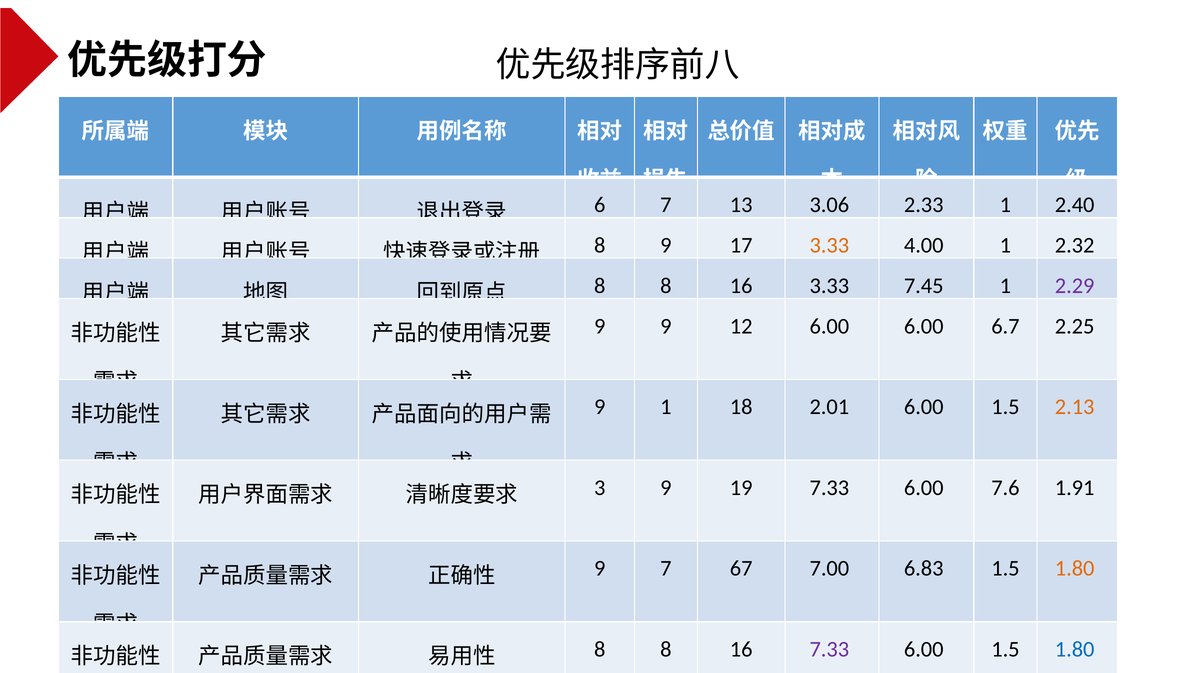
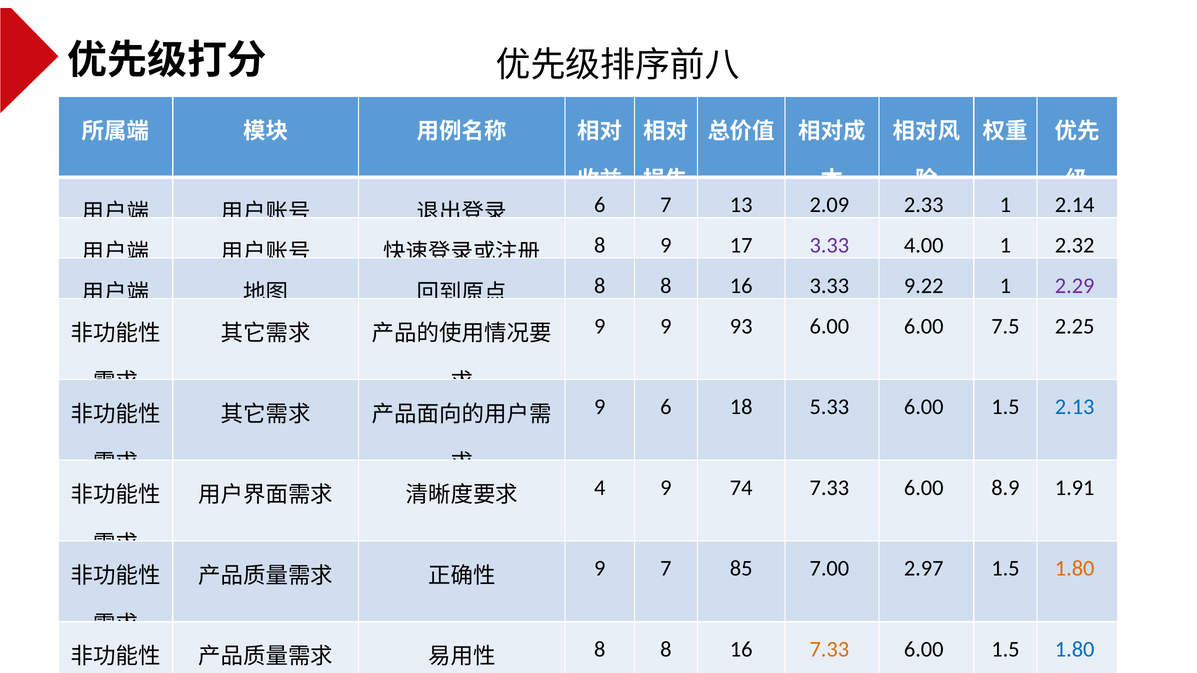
3.06: 3.06 -> 2.09 (829, 205)
2.40: 2.40 -> 2.14 (1075, 205)
3.33 colour: orange -> purple (829, 245)
7.45: 7.45 -> 9.22 (924, 286)
12: 12 -> 93 (741, 326)
6.7: 6.7 -> 7.5 (1005, 326)
9 1: 1 -> 6 (666, 407)
2.01: 2.01 -> 5.33 (829, 407)
2.13 colour: orange -> blue (1075, 407)
3: 3 -> 4 (600, 488)
19: 19 -> 74 (741, 488)
7.6: 7.6 -> 8.9 (1005, 488)
67: 67 -> 85 (741, 569)
6.83: 6.83 -> 2.97 (924, 569)
7.33 colour: purple -> orange (829, 650)
